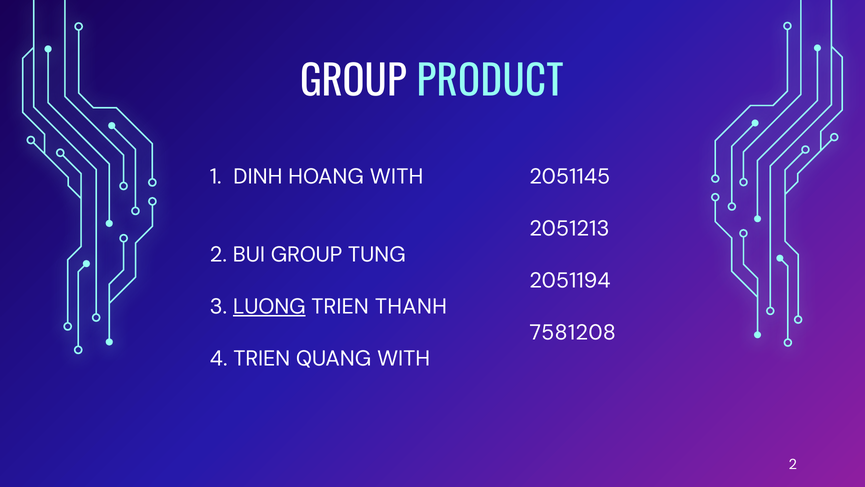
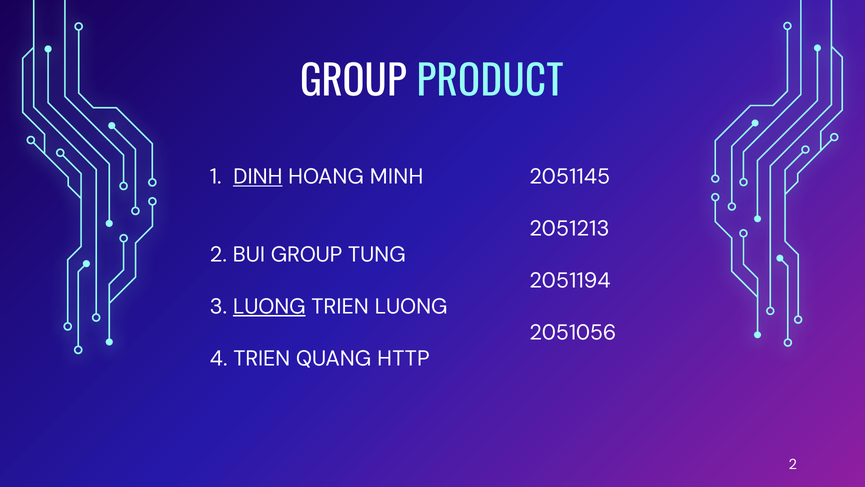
DINH underline: none -> present (258, 177)
HOANG WITH: WITH -> MINH (397, 177)
TRIEN THANH: THANH -> LUONG (411, 306)
7581208: 7581208 -> 2051056 (573, 332)
QUANG WITH: WITH -> HTTP (403, 358)
